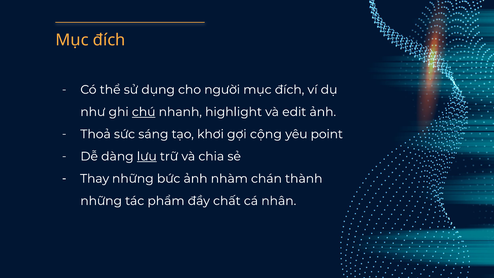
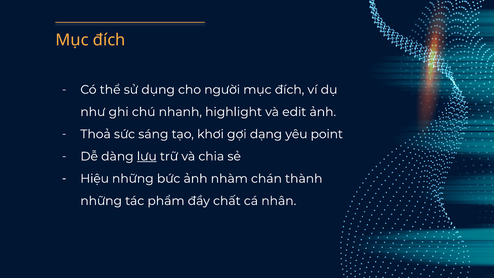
chú underline: present -> none (144, 112)
cộng: cộng -> dạng (266, 134)
Thay: Thay -> Hiệu (95, 179)
